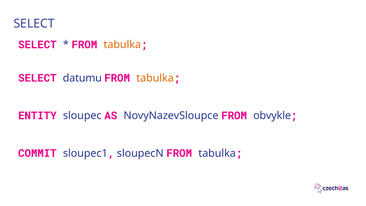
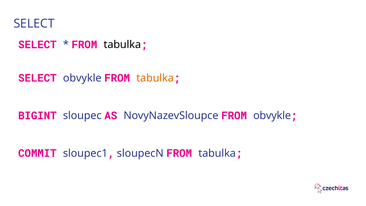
tabulka colour: orange -> black (122, 45)
SELECT datumu: datumu -> obvykle (82, 78)
ENTITY: ENTITY -> BIGINT (37, 116)
